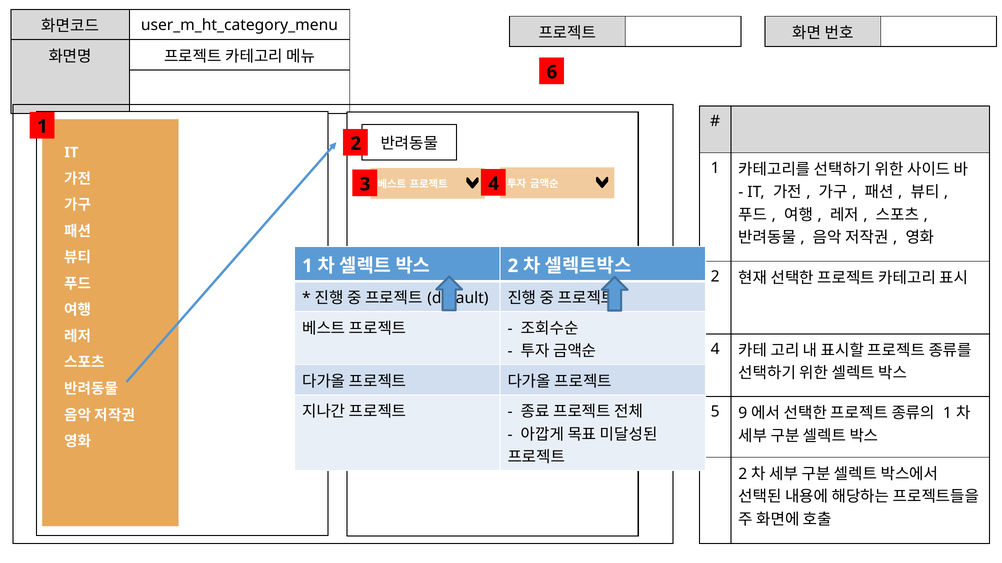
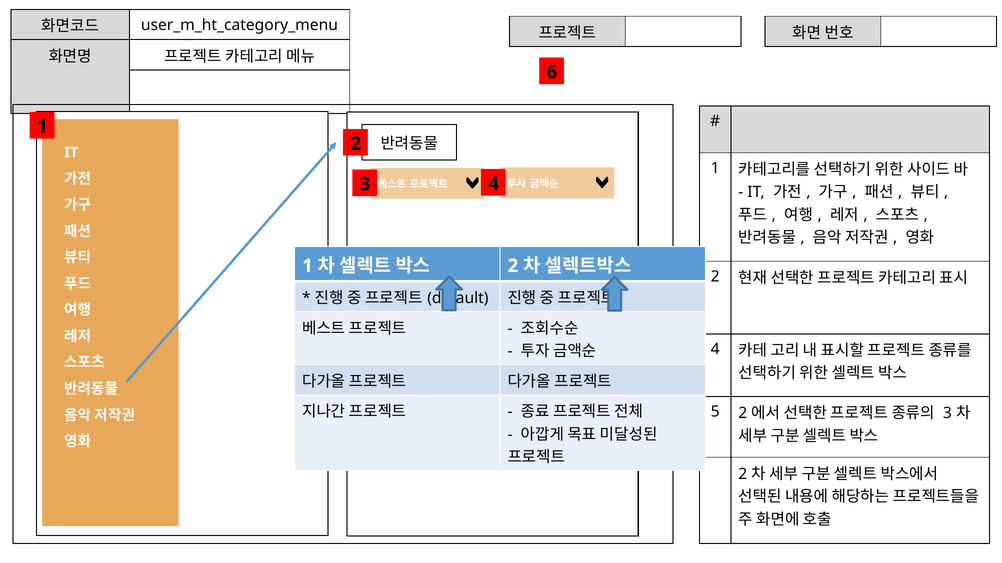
5 9: 9 -> 2 (743, 414)
1: 1 -> 3 (947, 414)
